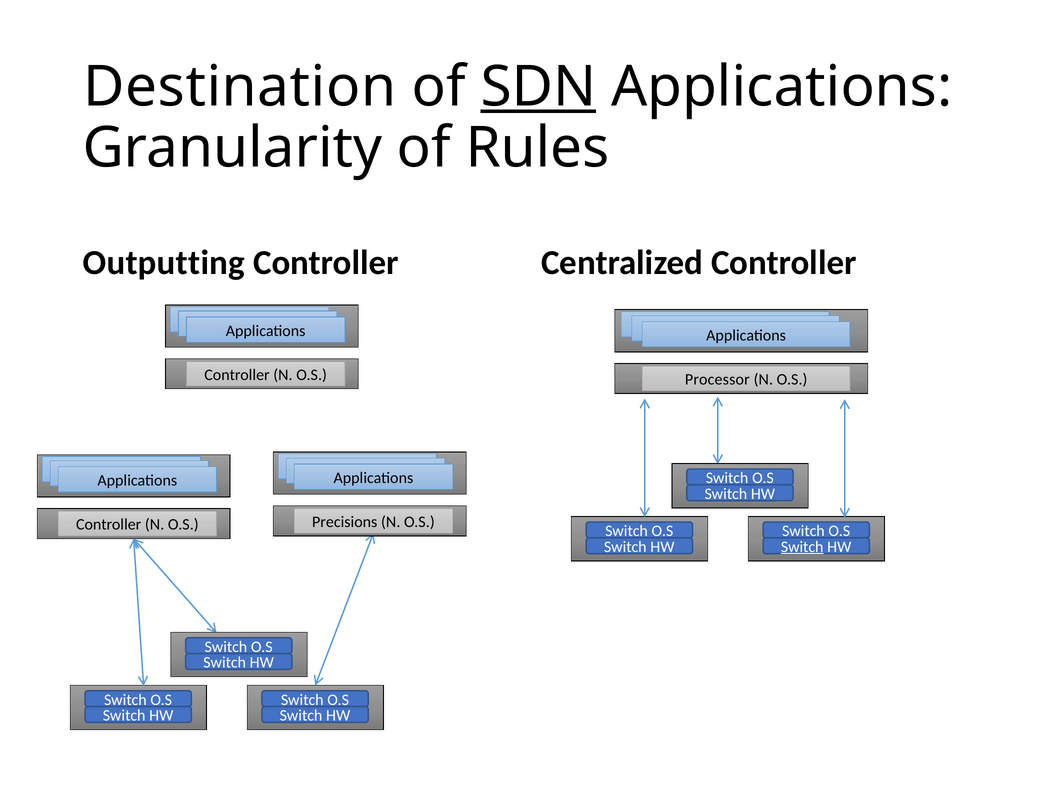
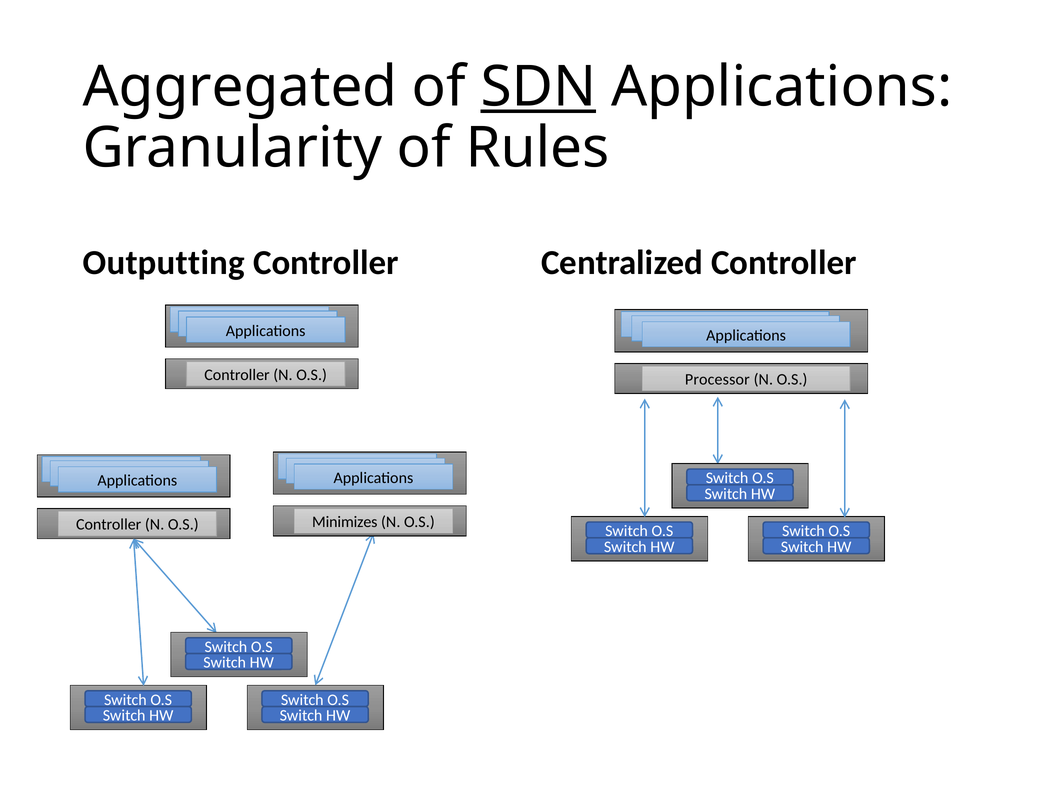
Destination: Destination -> Aggregated (240, 87)
Precisions: Precisions -> Minimizes (345, 522)
Switch underline: present -> none (802, 547)
